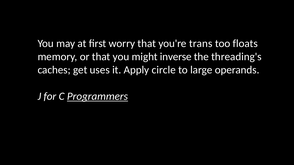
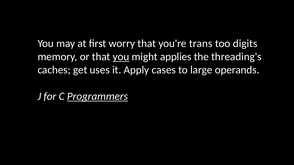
floats: floats -> digits (245, 44)
you underline: none -> present (121, 57)
inverse: inverse -> applies (176, 57)
circle: circle -> cases (164, 70)
